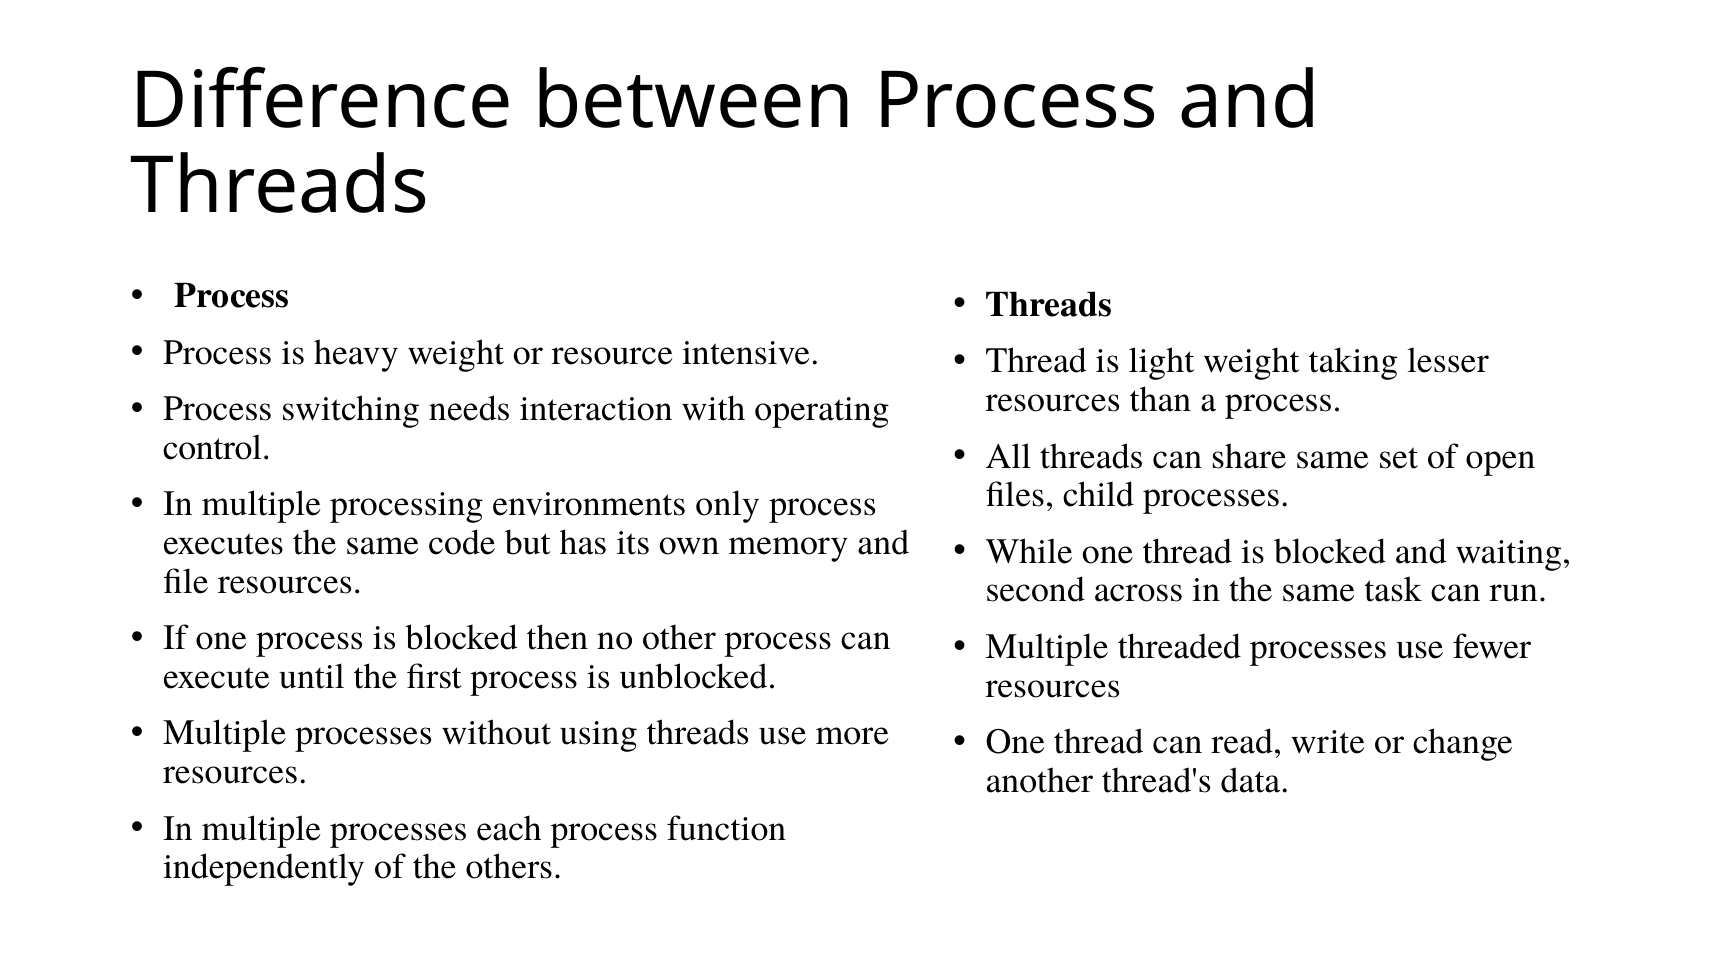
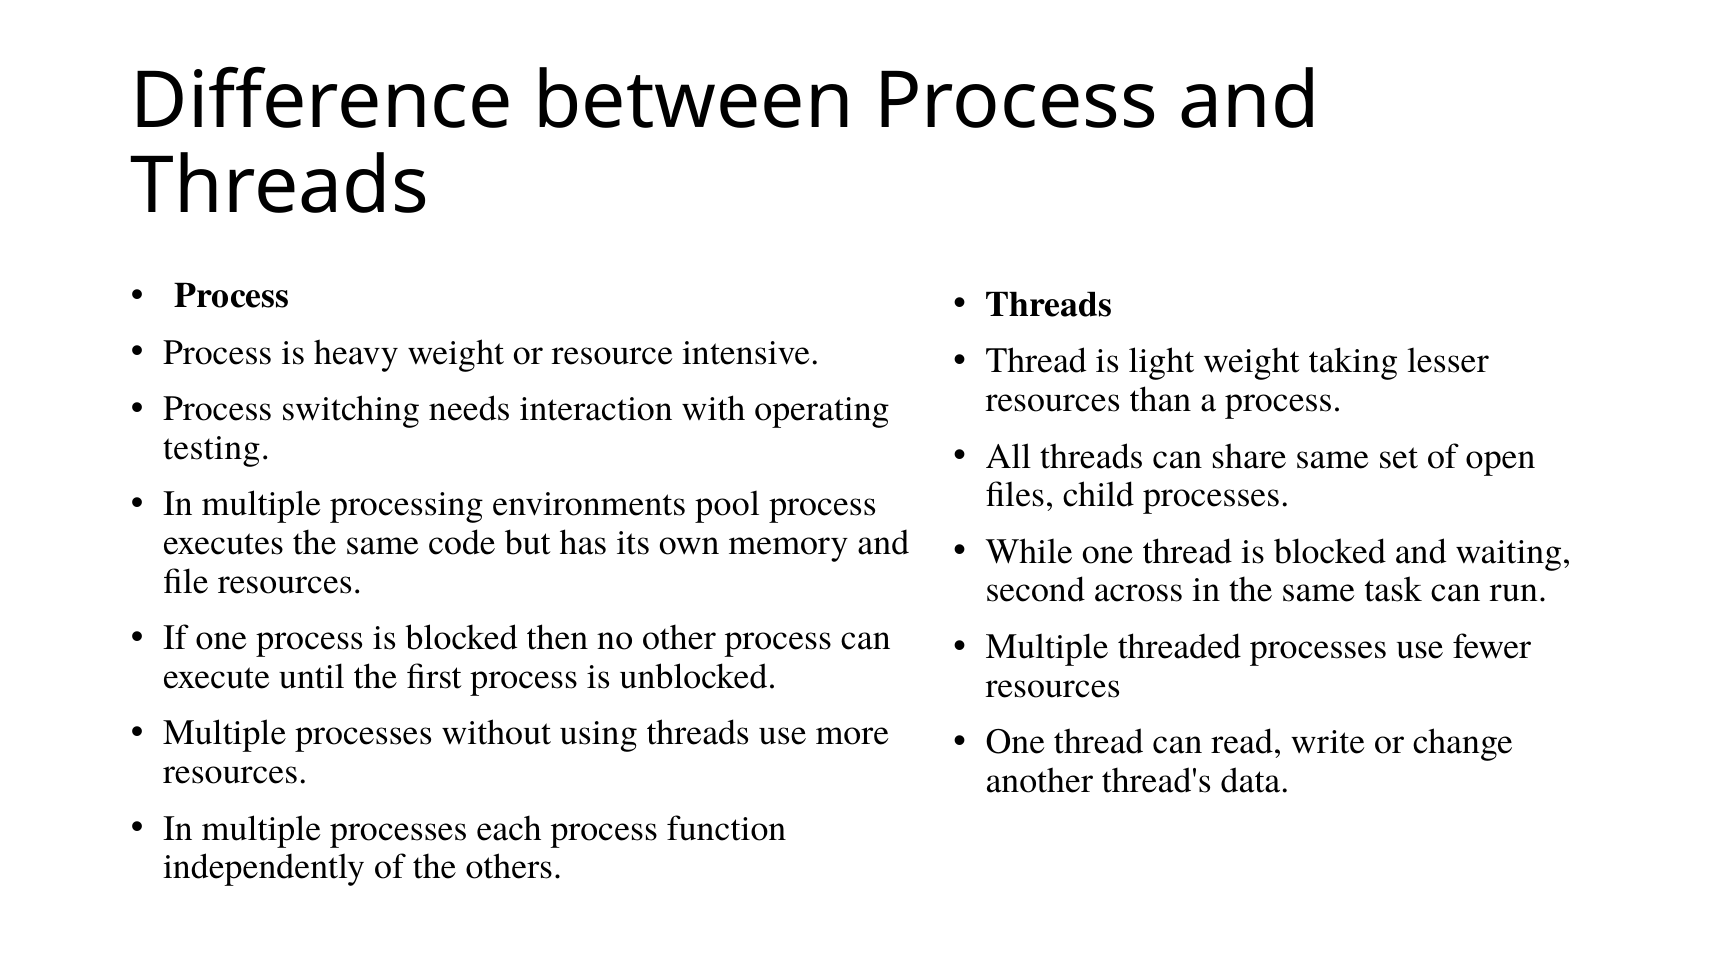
control: control -> testing (216, 447)
only: only -> pool (728, 504)
